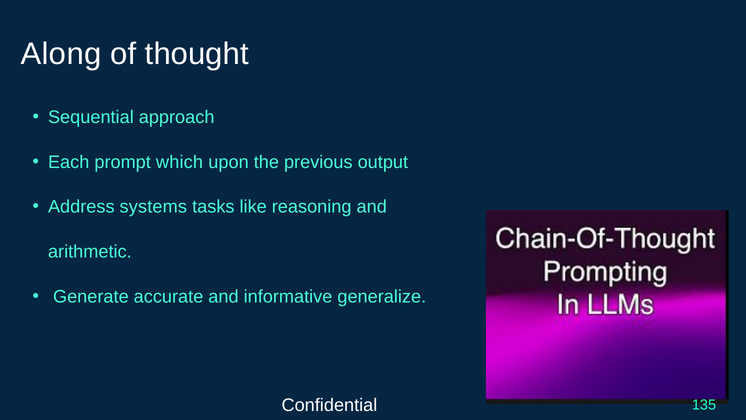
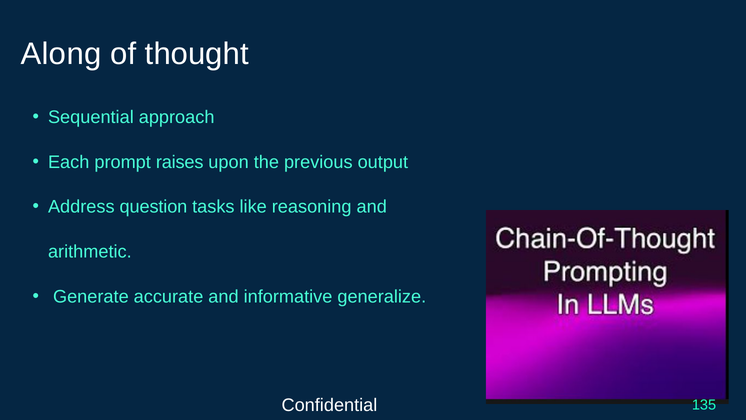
which: which -> raises (180, 162)
systems: systems -> question (153, 207)
